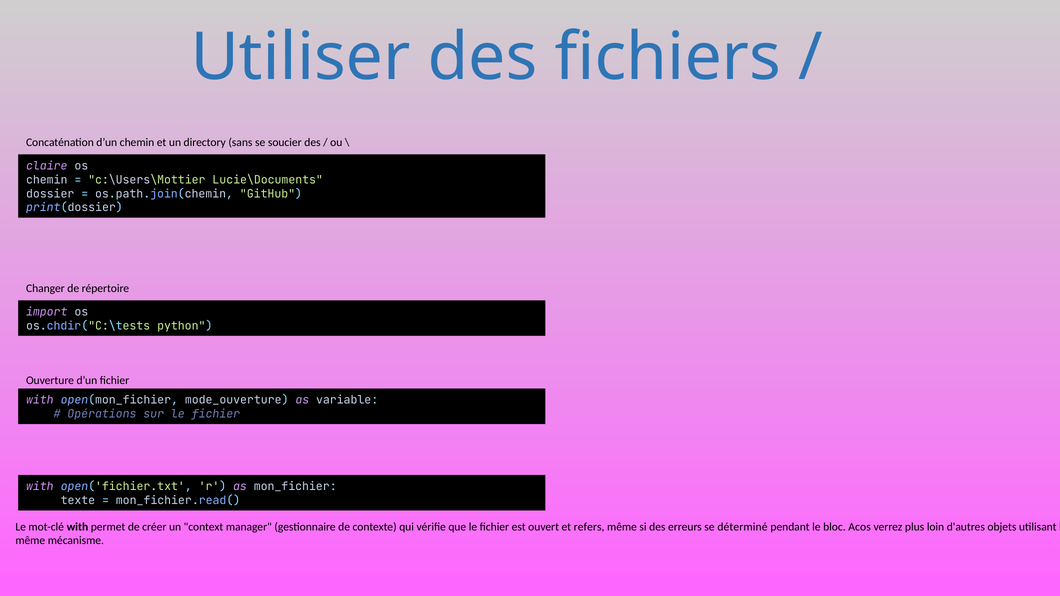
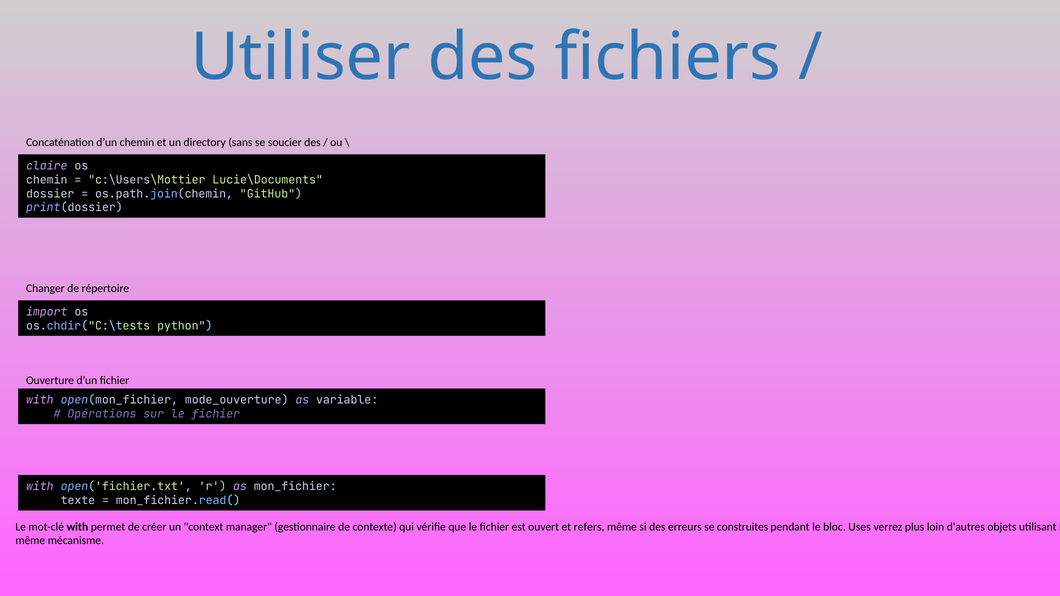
déterminé: déterminé -> construites (743, 527)
Acos: Acos -> Uses (860, 527)
